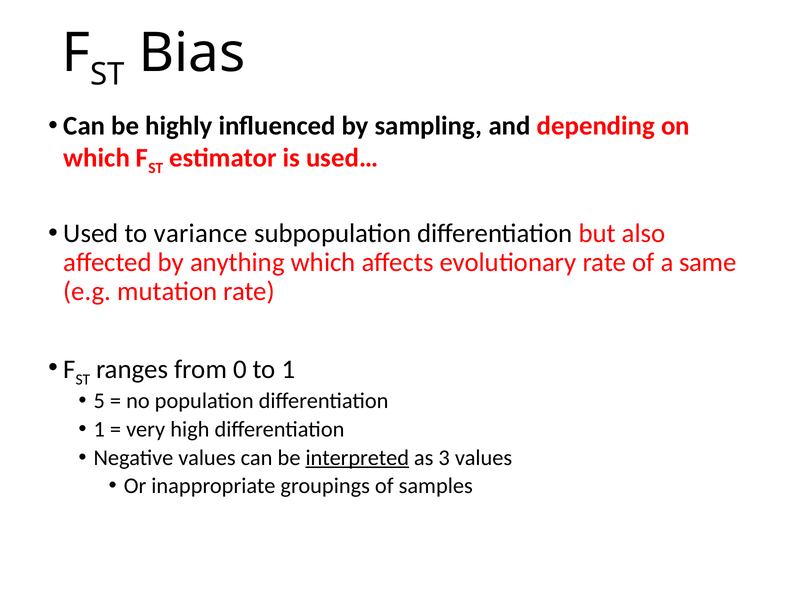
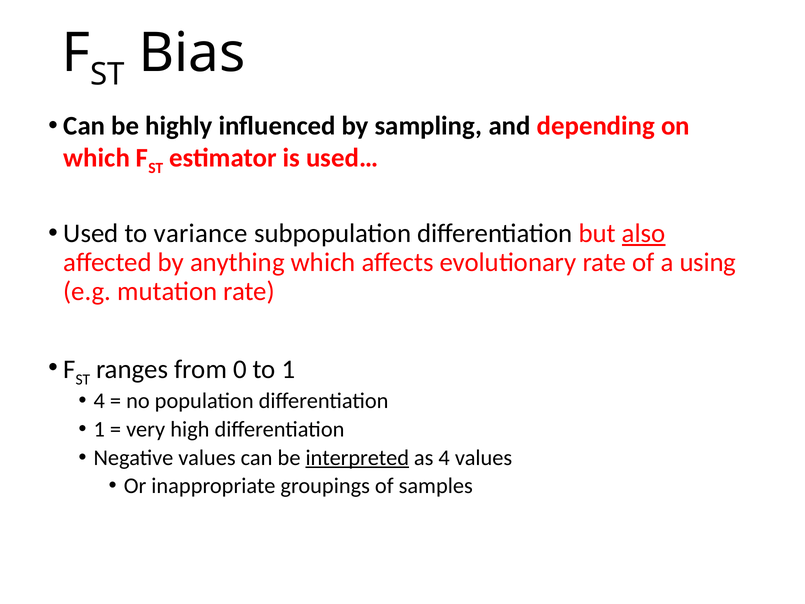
also underline: none -> present (644, 233)
same: same -> using (708, 262)
5: 5 -> 4 (99, 401)
as 3: 3 -> 4 (444, 457)
